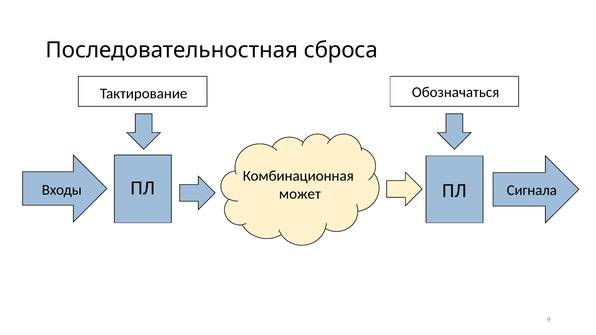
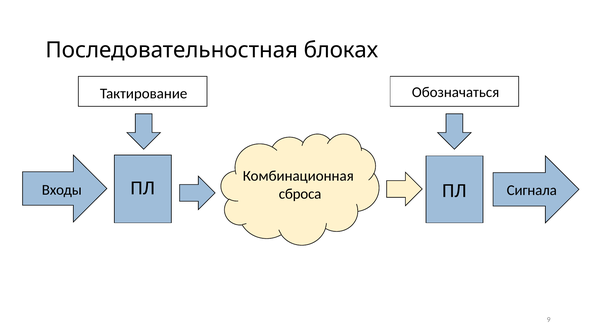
сброса: сброса -> блоках (341, 50)
может: может -> сброса (300, 194)
